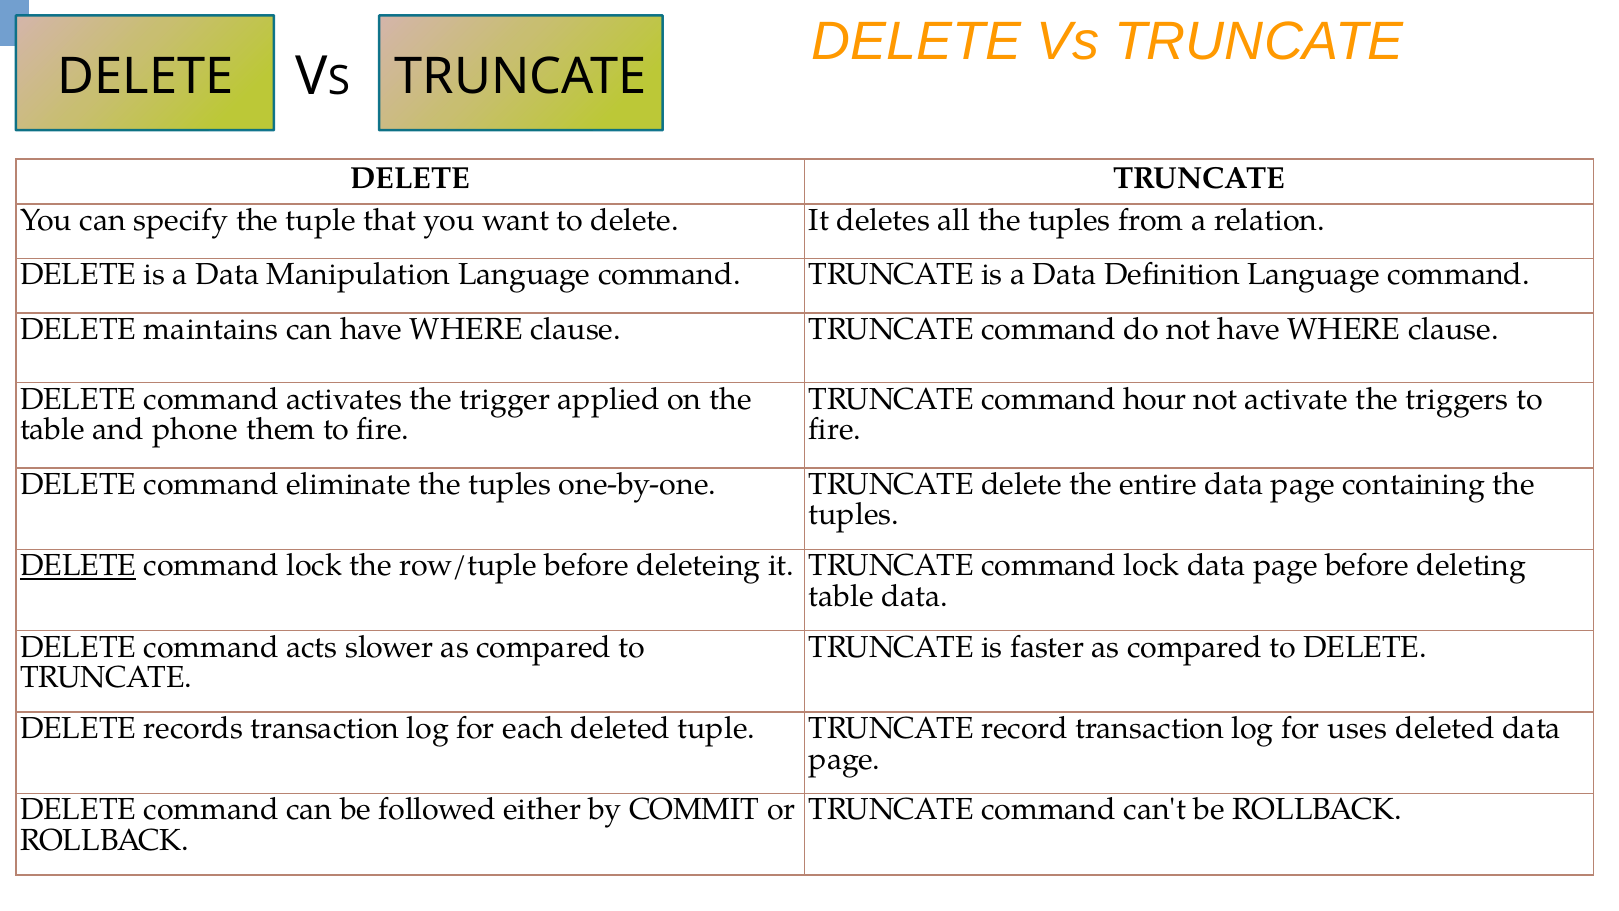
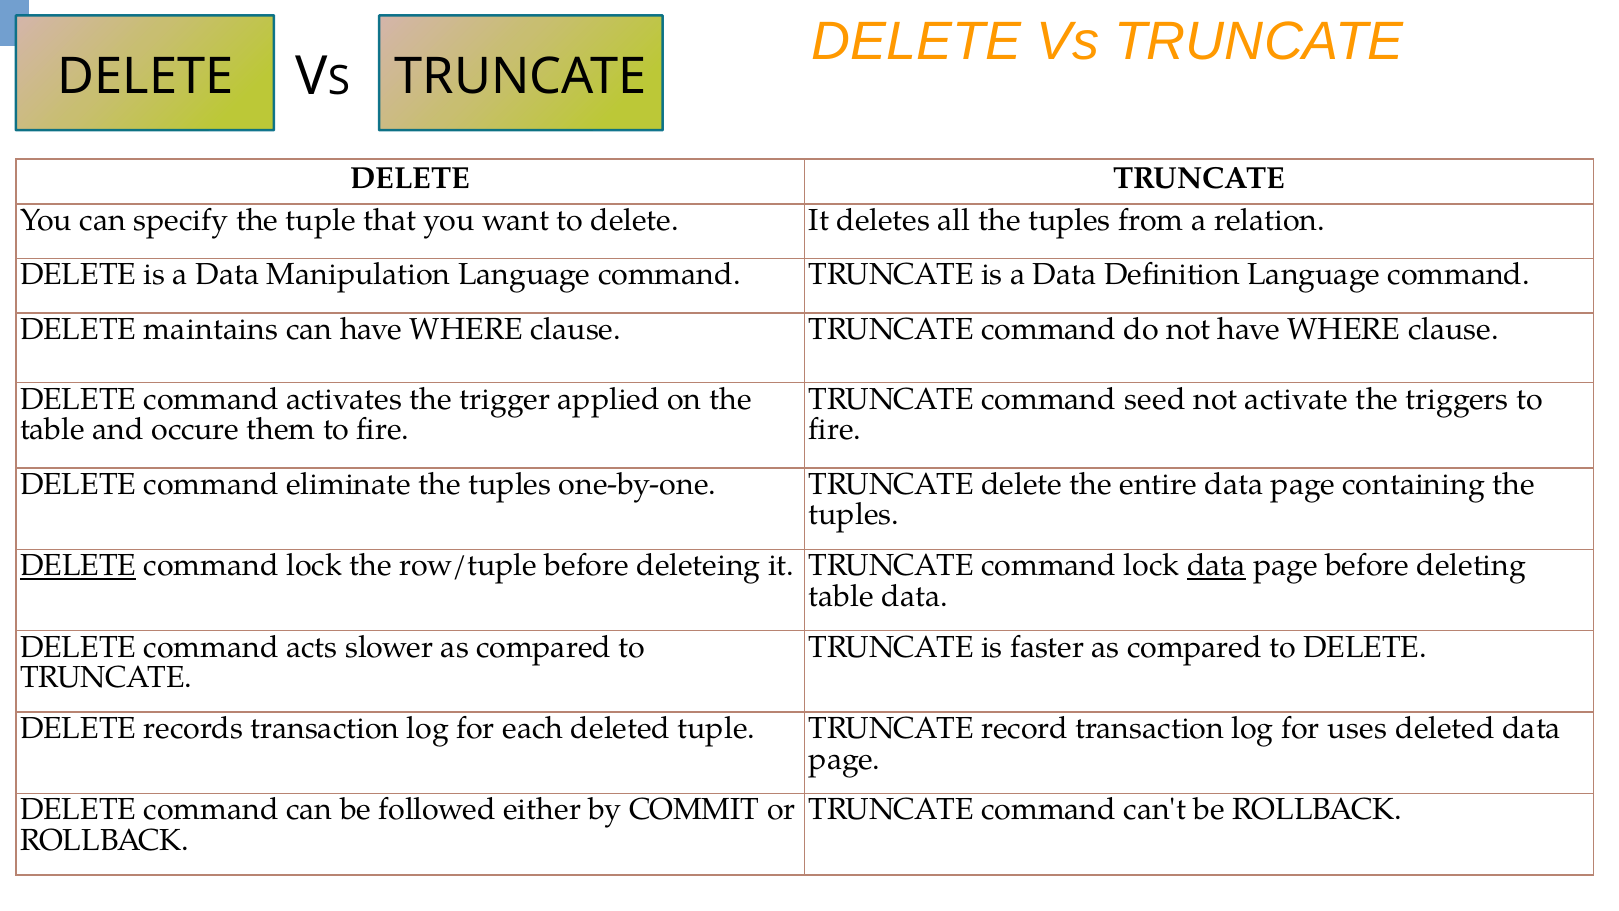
hour: hour -> seed (1155, 399)
phone: phone -> occure (195, 429)
data underline: none -> present (1216, 565)
